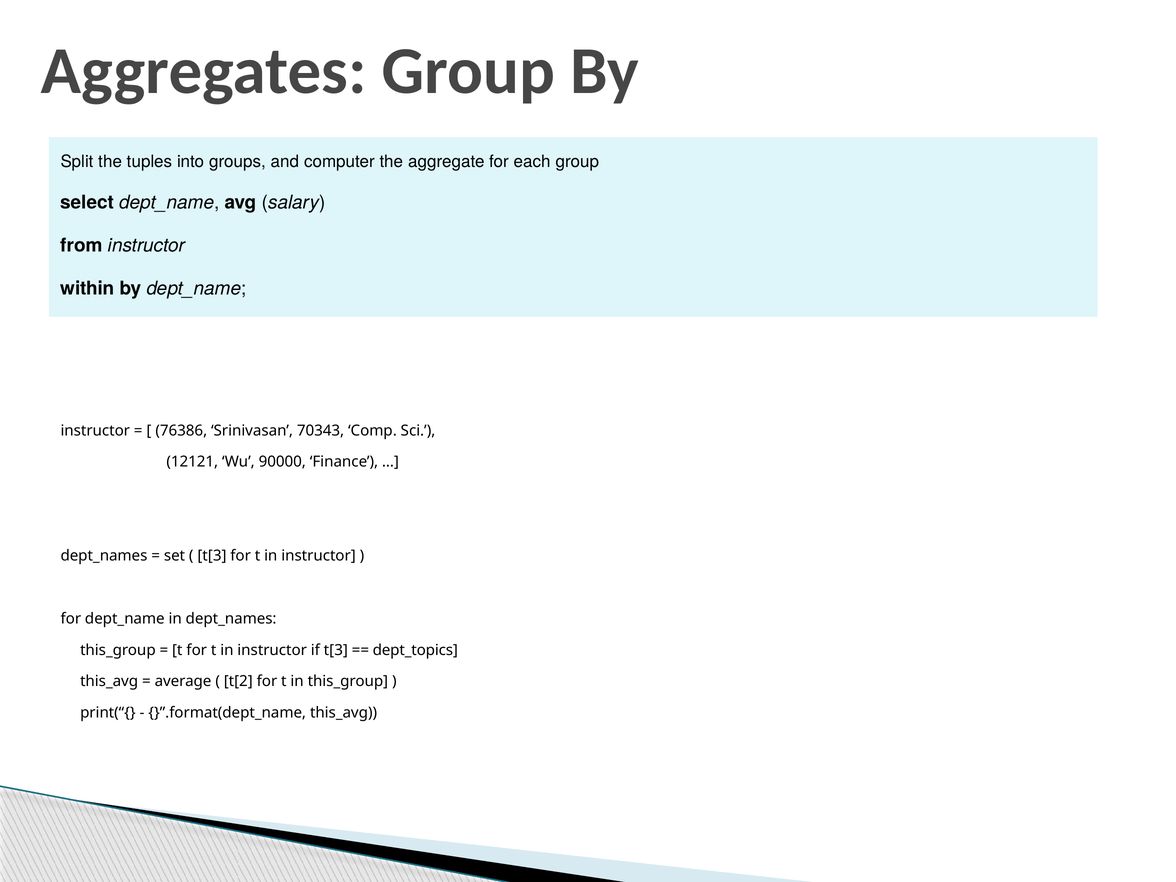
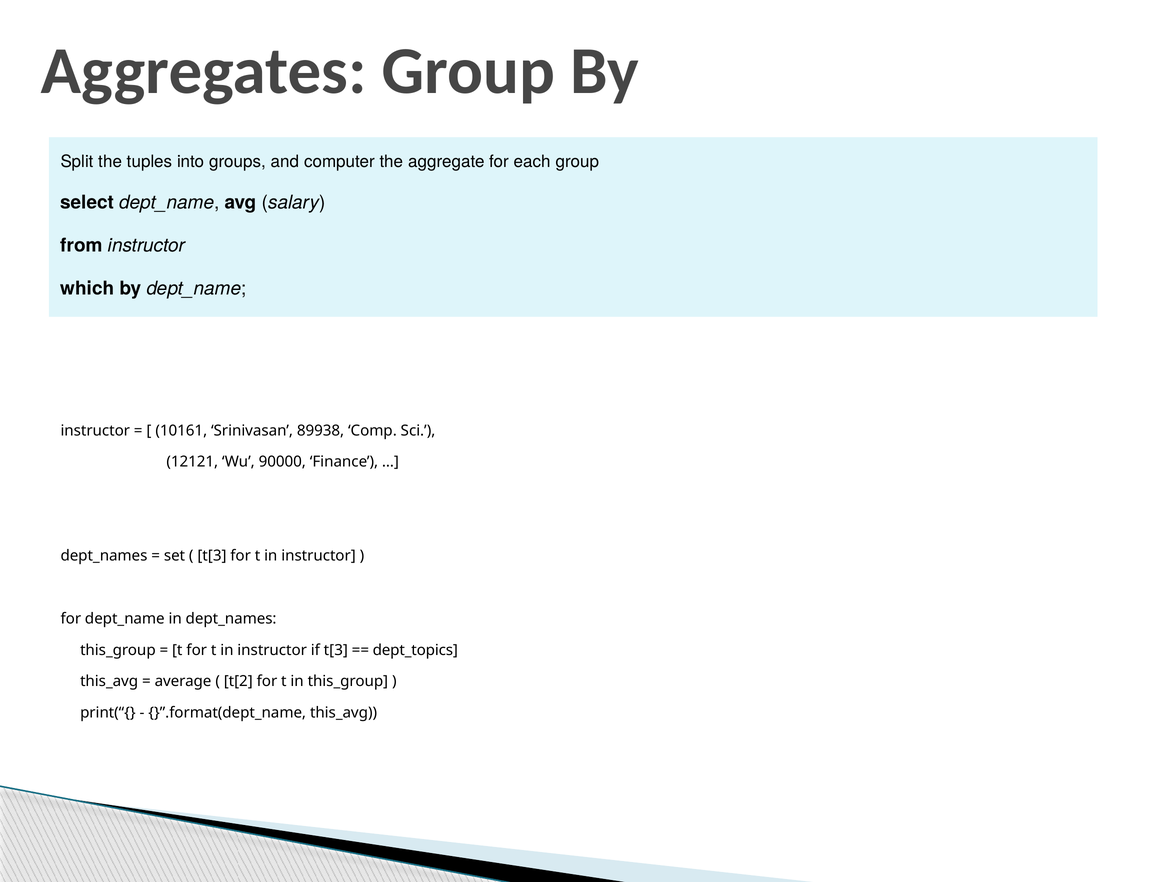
within: within -> which (87, 289)
76386: 76386 -> 10161 (181, 431)
70343: 70343 -> 89938 (321, 431)
